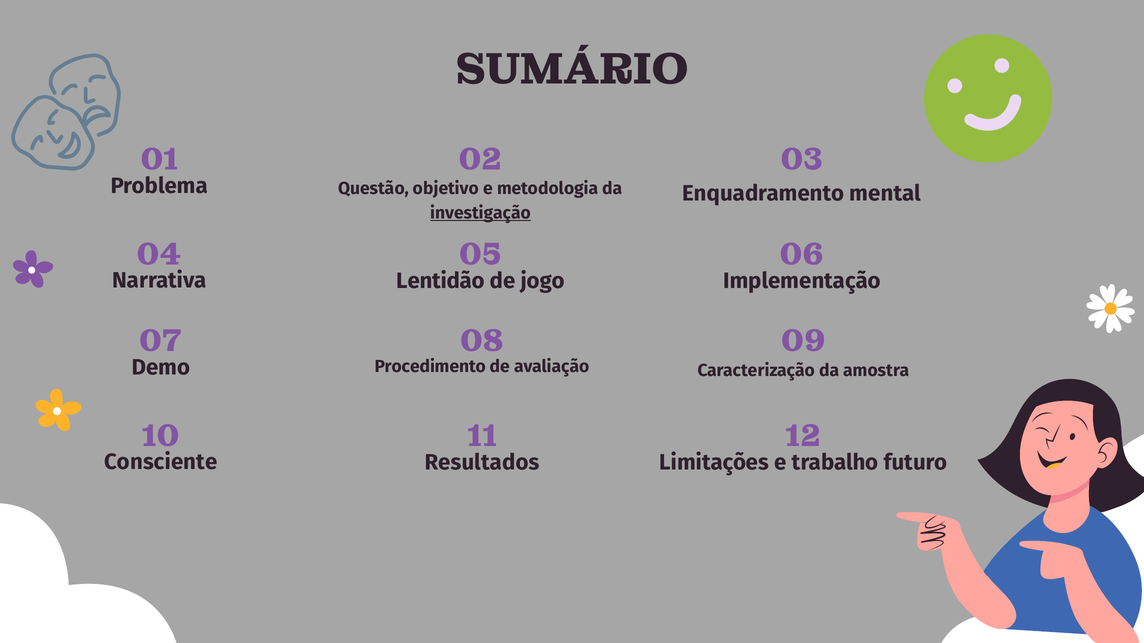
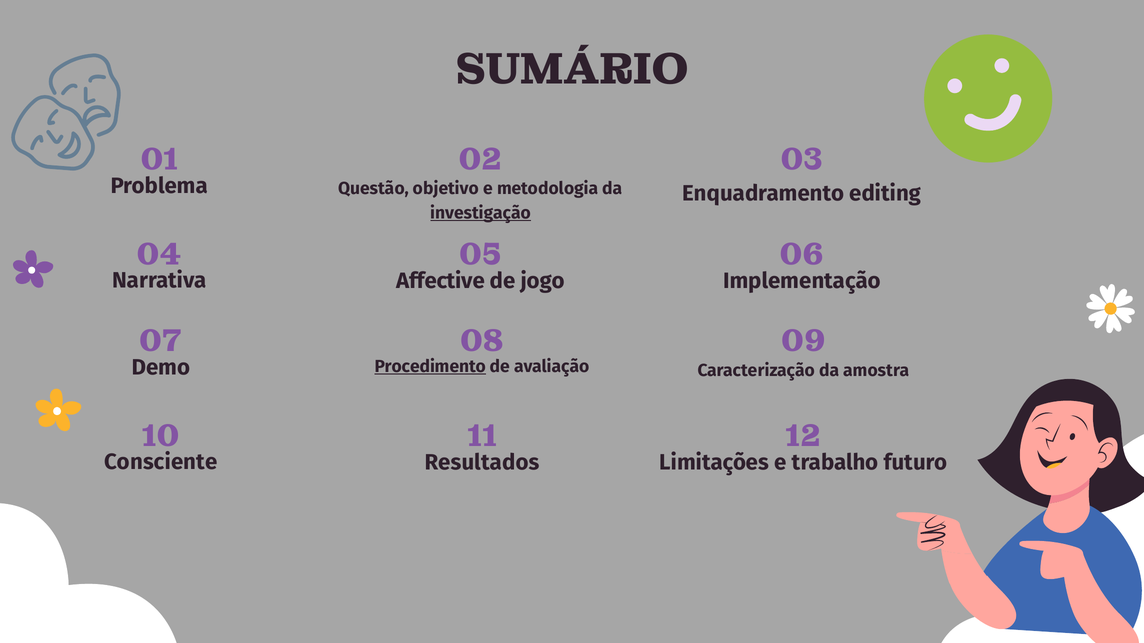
mental: mental -> editing (885, 193)
Lentidão: Lentidão -> Affective (441, 281)
Procedimento underline: none -> present (430, 367)
